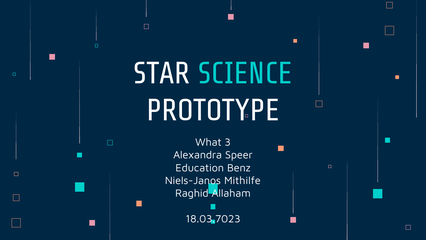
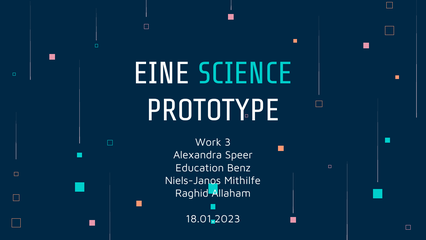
STAR: STAR -> EINE (162, 73)
What: What -> Work (208, 142)
18.03.7023: 18.03.7023 -> 18.01.2023 (213, 219)
